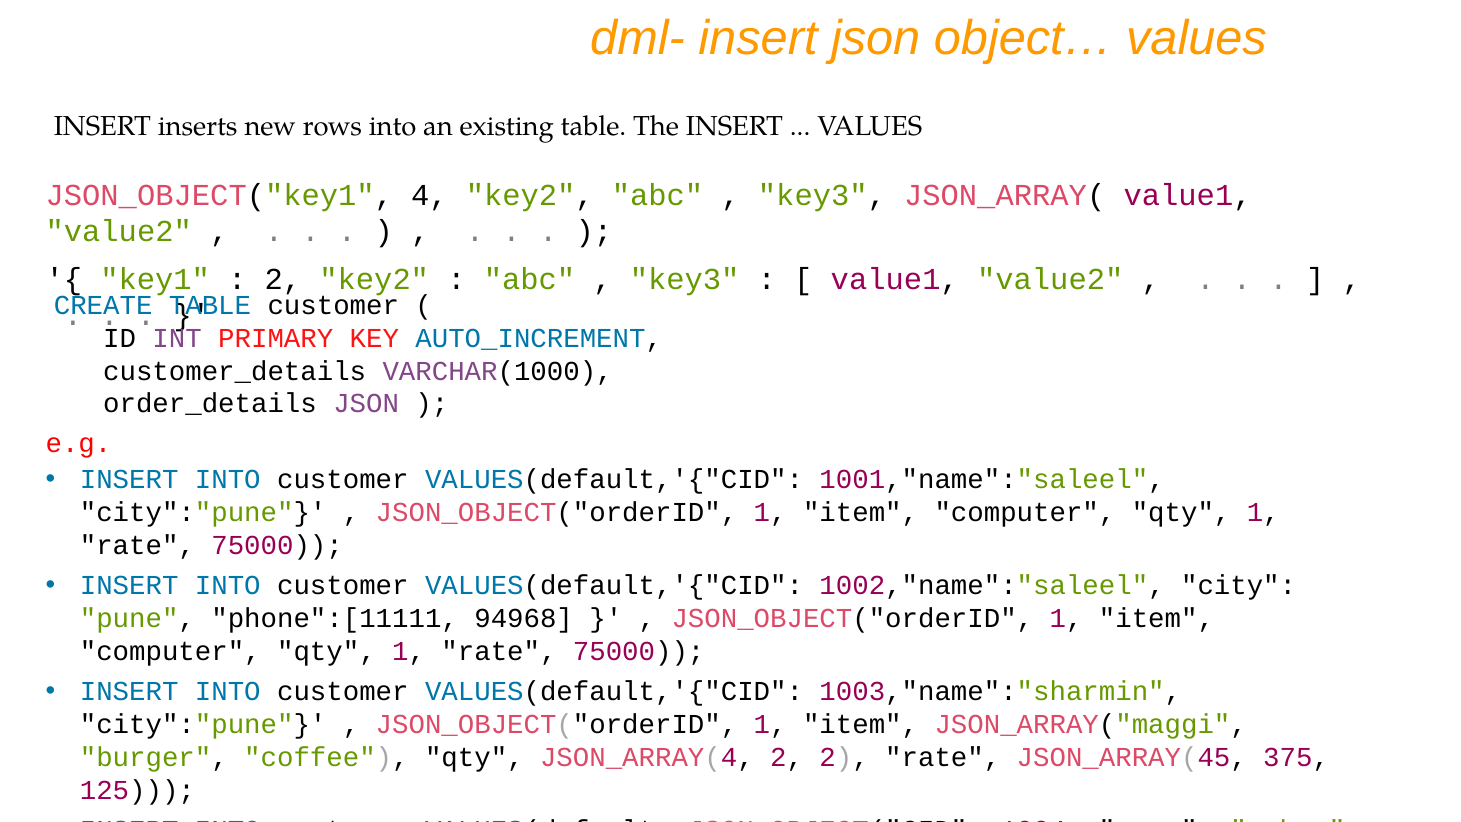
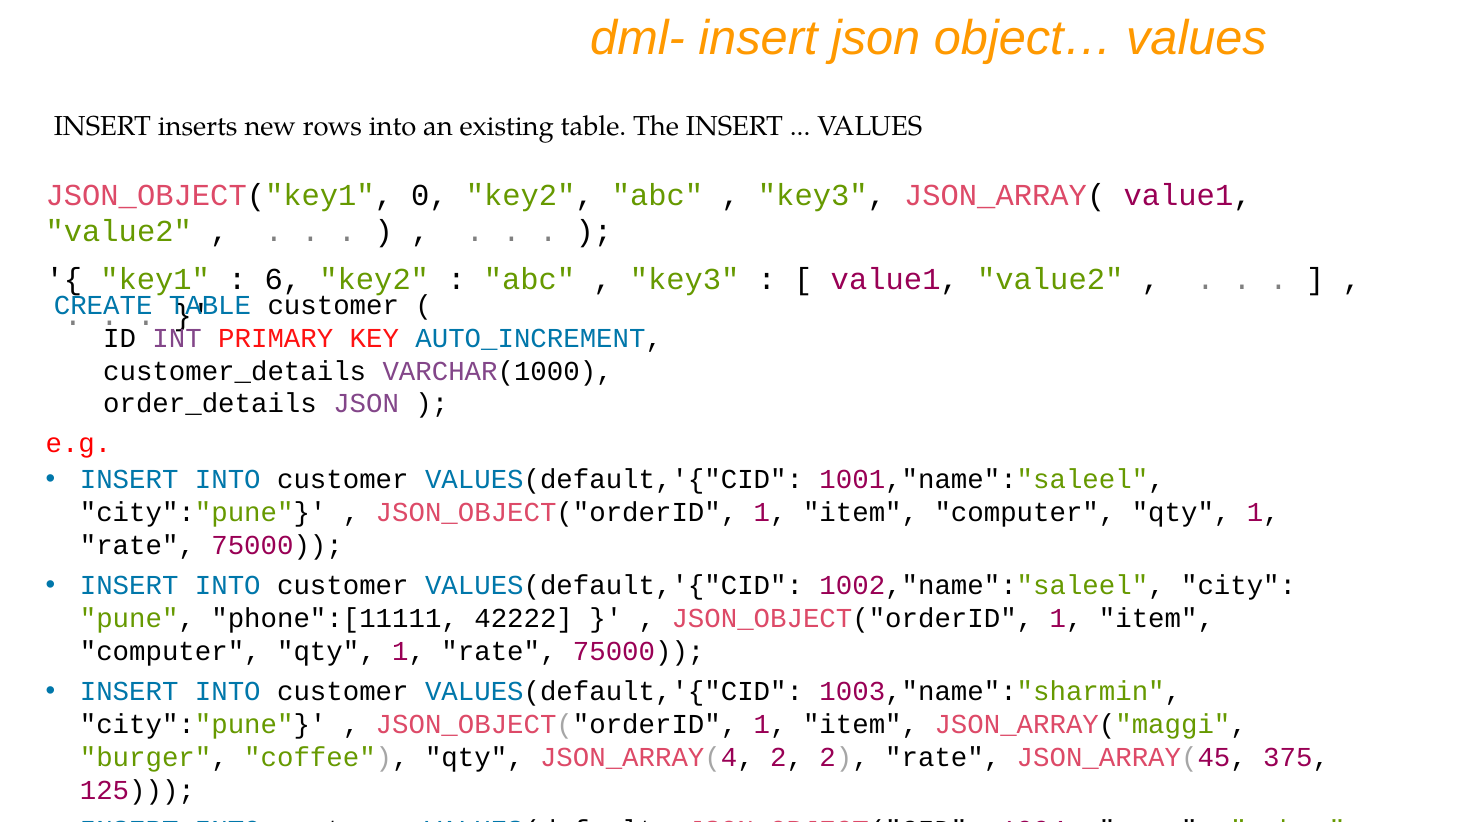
4: 4 -> 0 (429, 195)
2: 2 -> 6 (283, 279)
94968: 94968 -> 42222 (524, 619)
